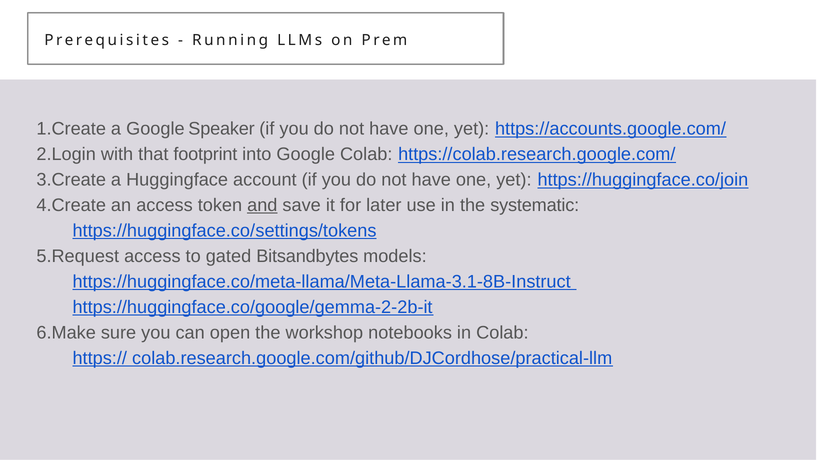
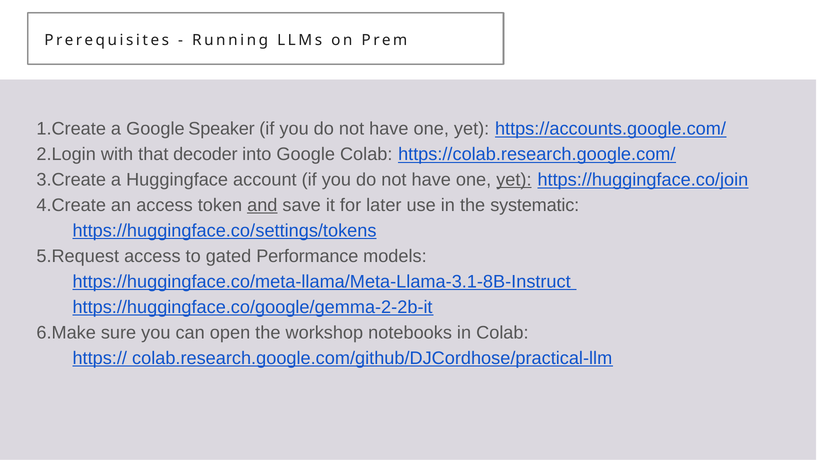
footprint: footprint -> decoder (205, 154)
yet underline: none -> present (514, 180)
Bitsandbytes: Bitsandbytes -> Performance (307, 256)
